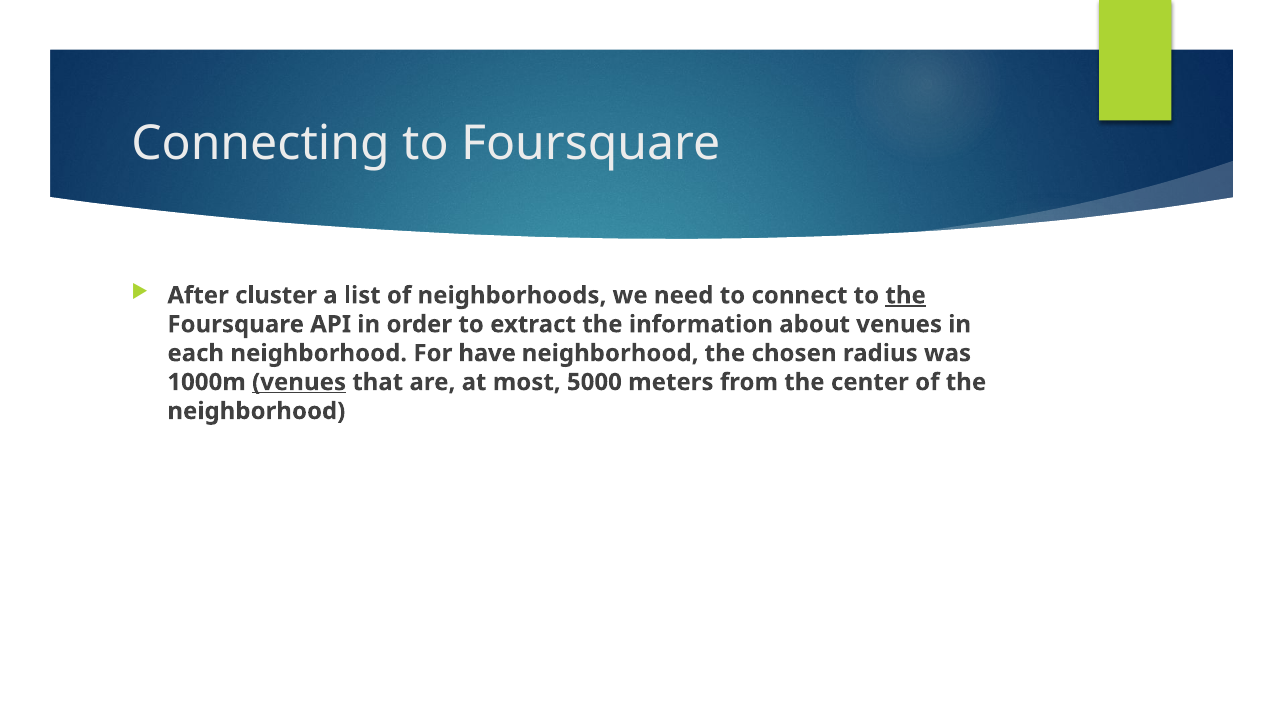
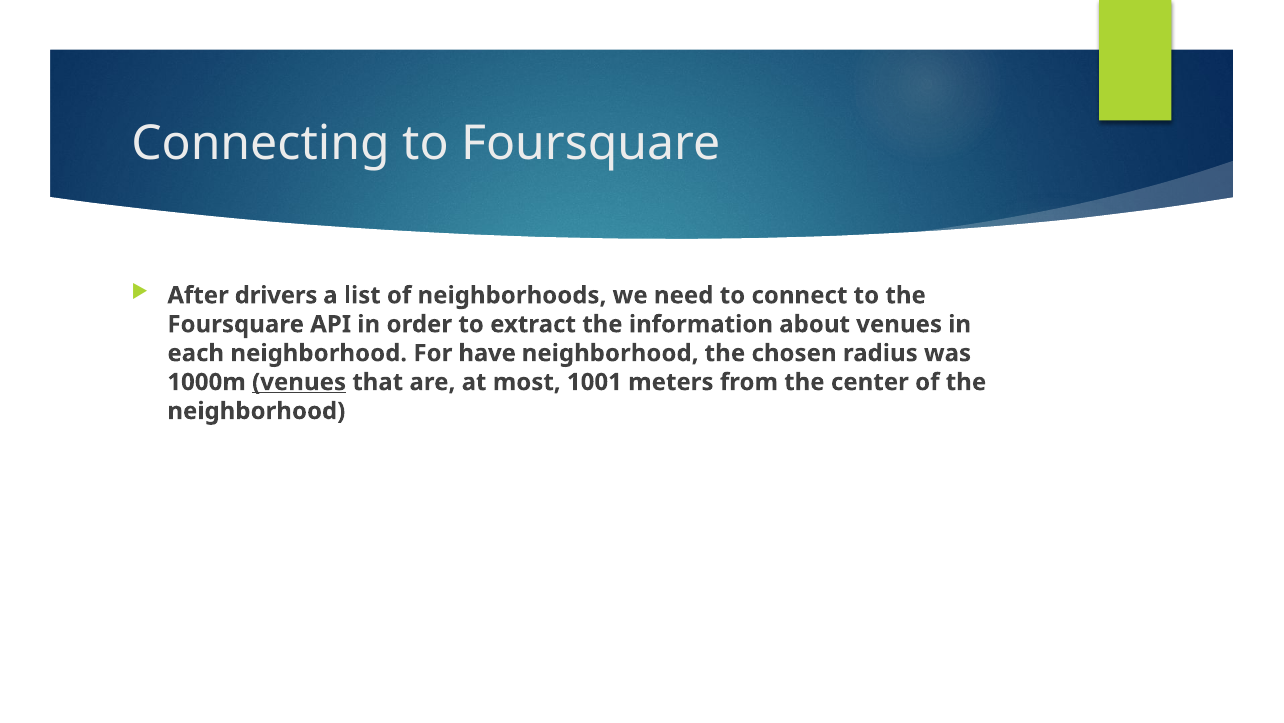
cluster: cluster -> drivers (276, 295)
the underline: present -> none (906, 295)
5000: 5000 -> 1001 (594, 382)
